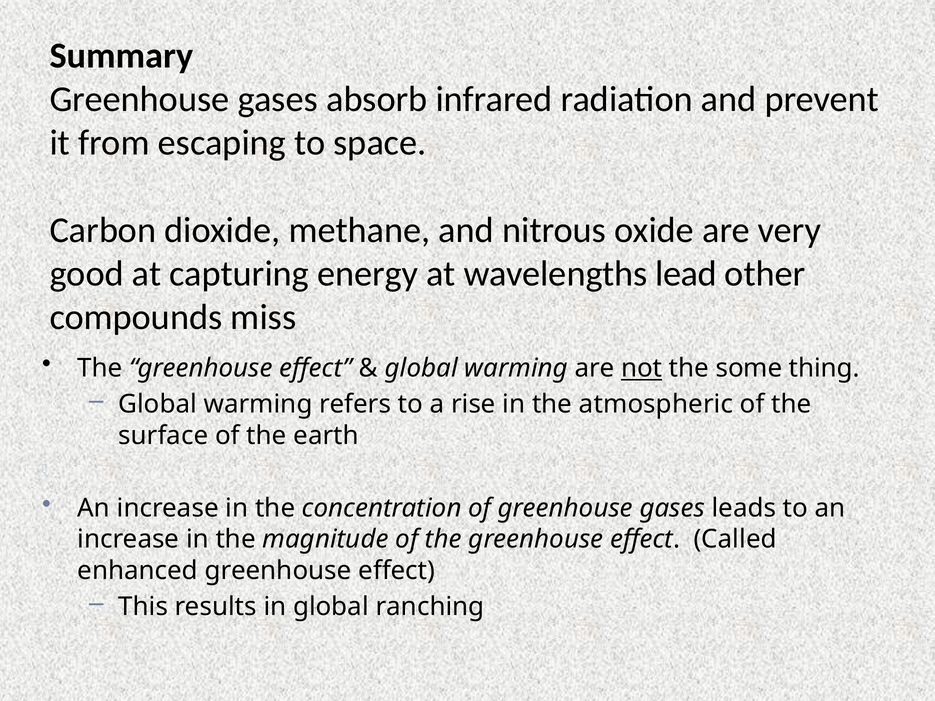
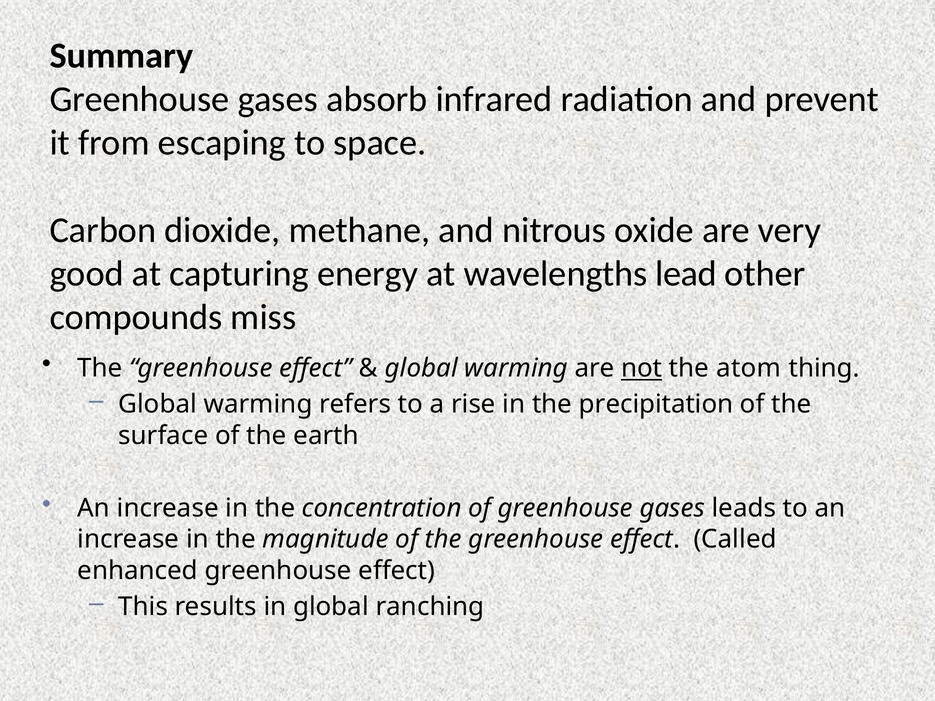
some: some -> atom (749, 368)
atmospheric: atmospheric -> precipitation (656, 404)
